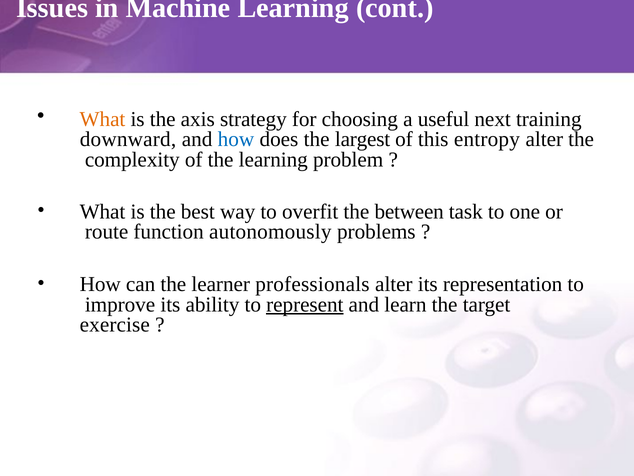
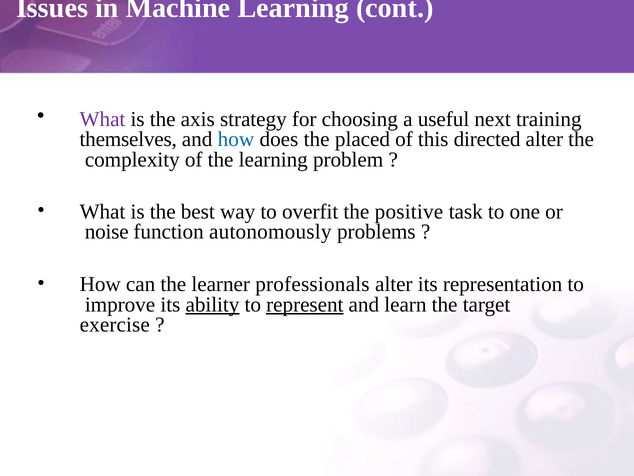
What colour: orange -> purple (102, 119)
downward: downward -> themselves (128, 139)
largest: largest -> placed (363, 139)
entropy: entropy -> directed (487, 139)
between: between -> positive (409, 211)
route: route -> noise (107, 232)
ability underline: none -> present (212, 304)
